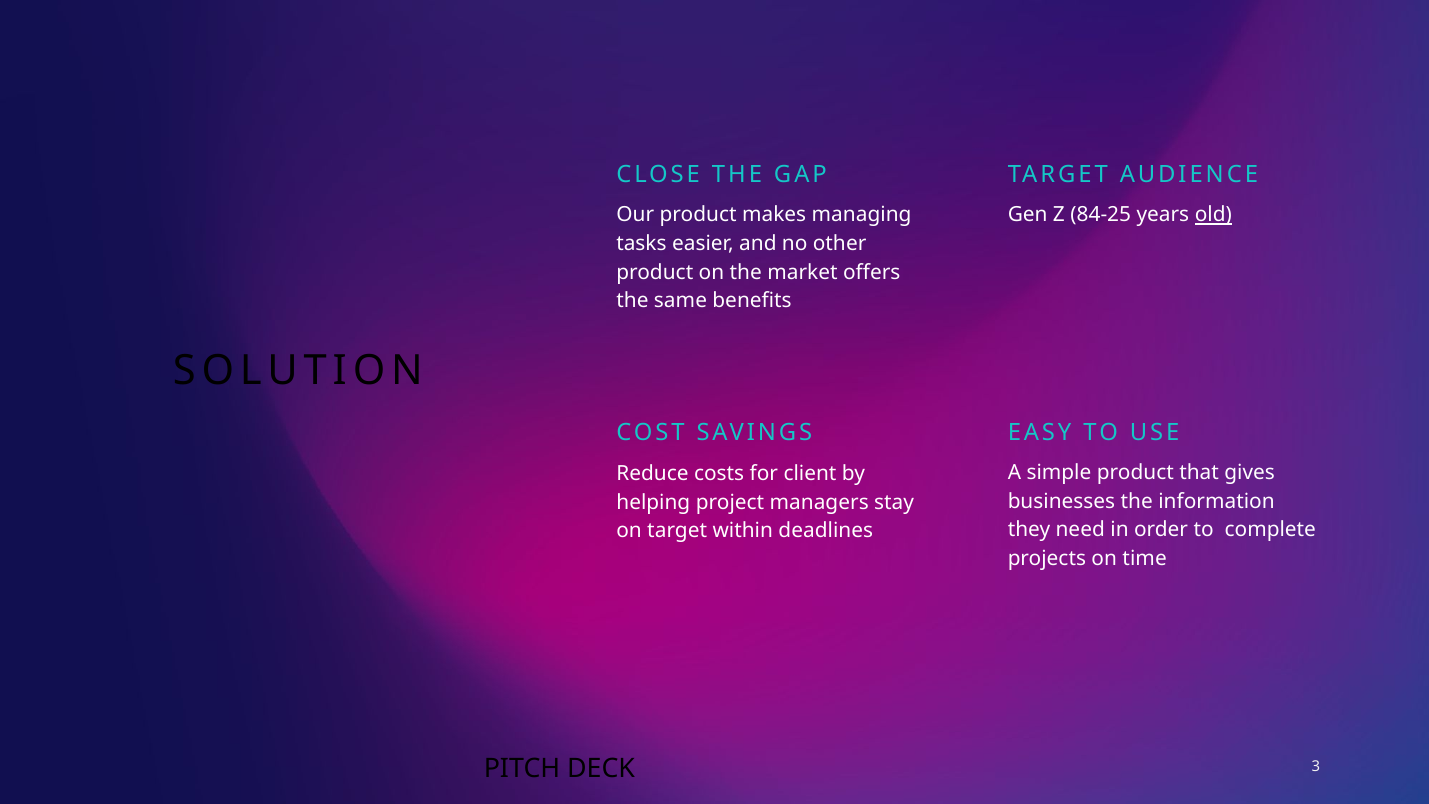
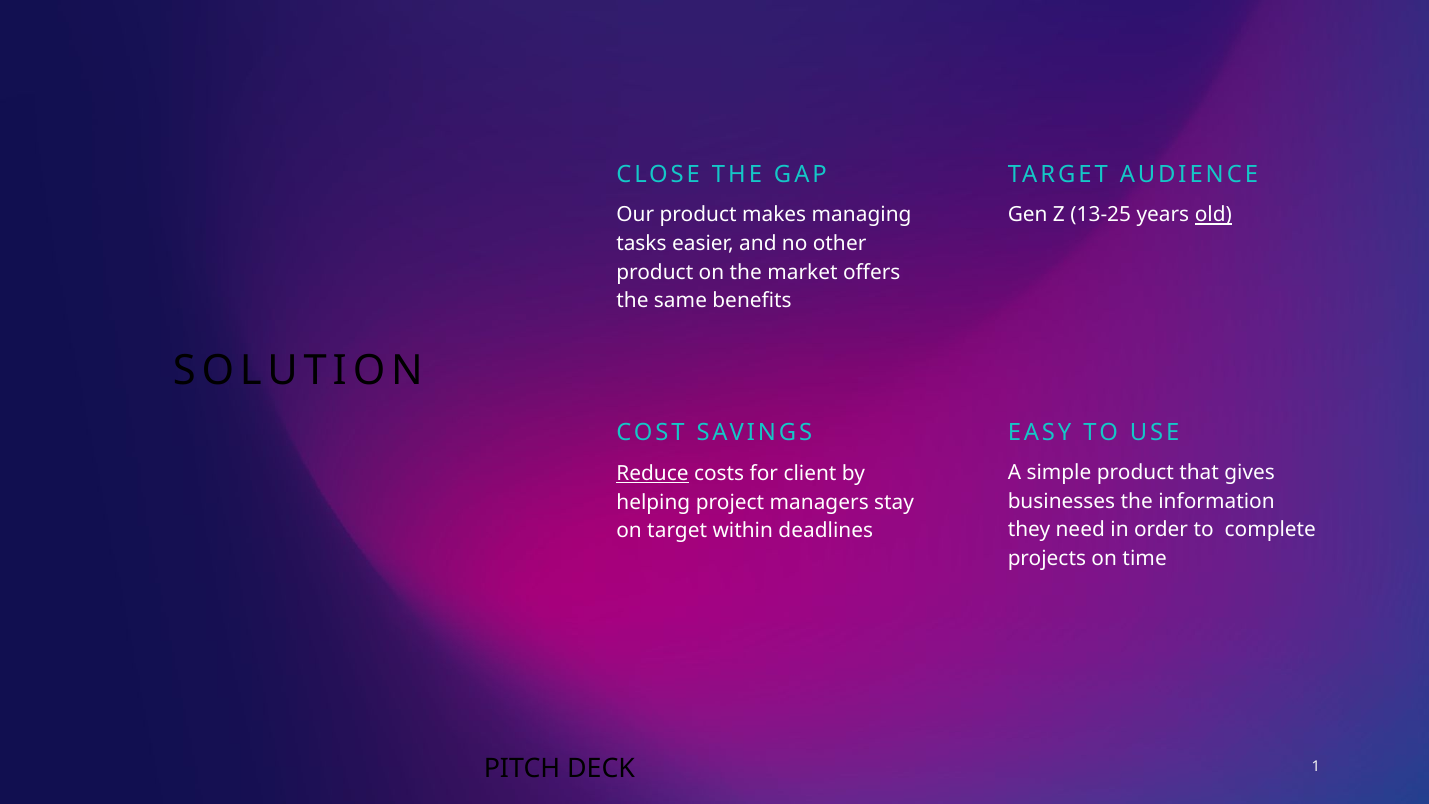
84-25: 84-25 -> 13-25 (1101, 215)
Reduce underline: none -> present (653, 474)
3: 3 -> 1 (1316, 766)
